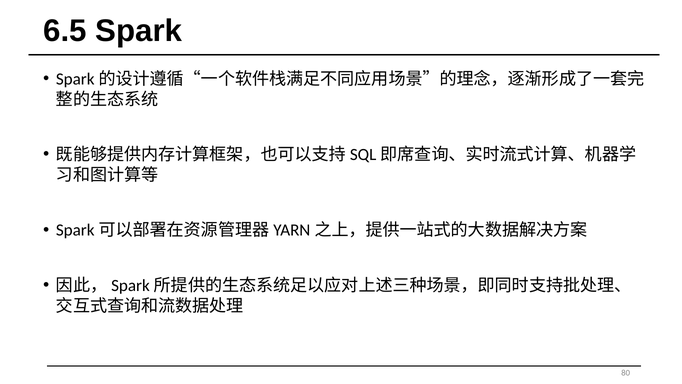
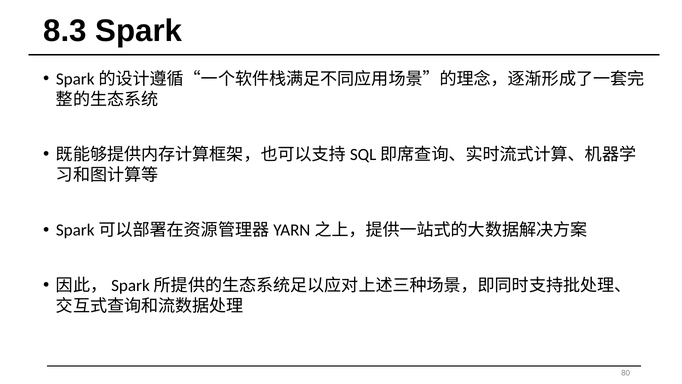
6.5: 6.5 -> 8.3 (65, 31)
